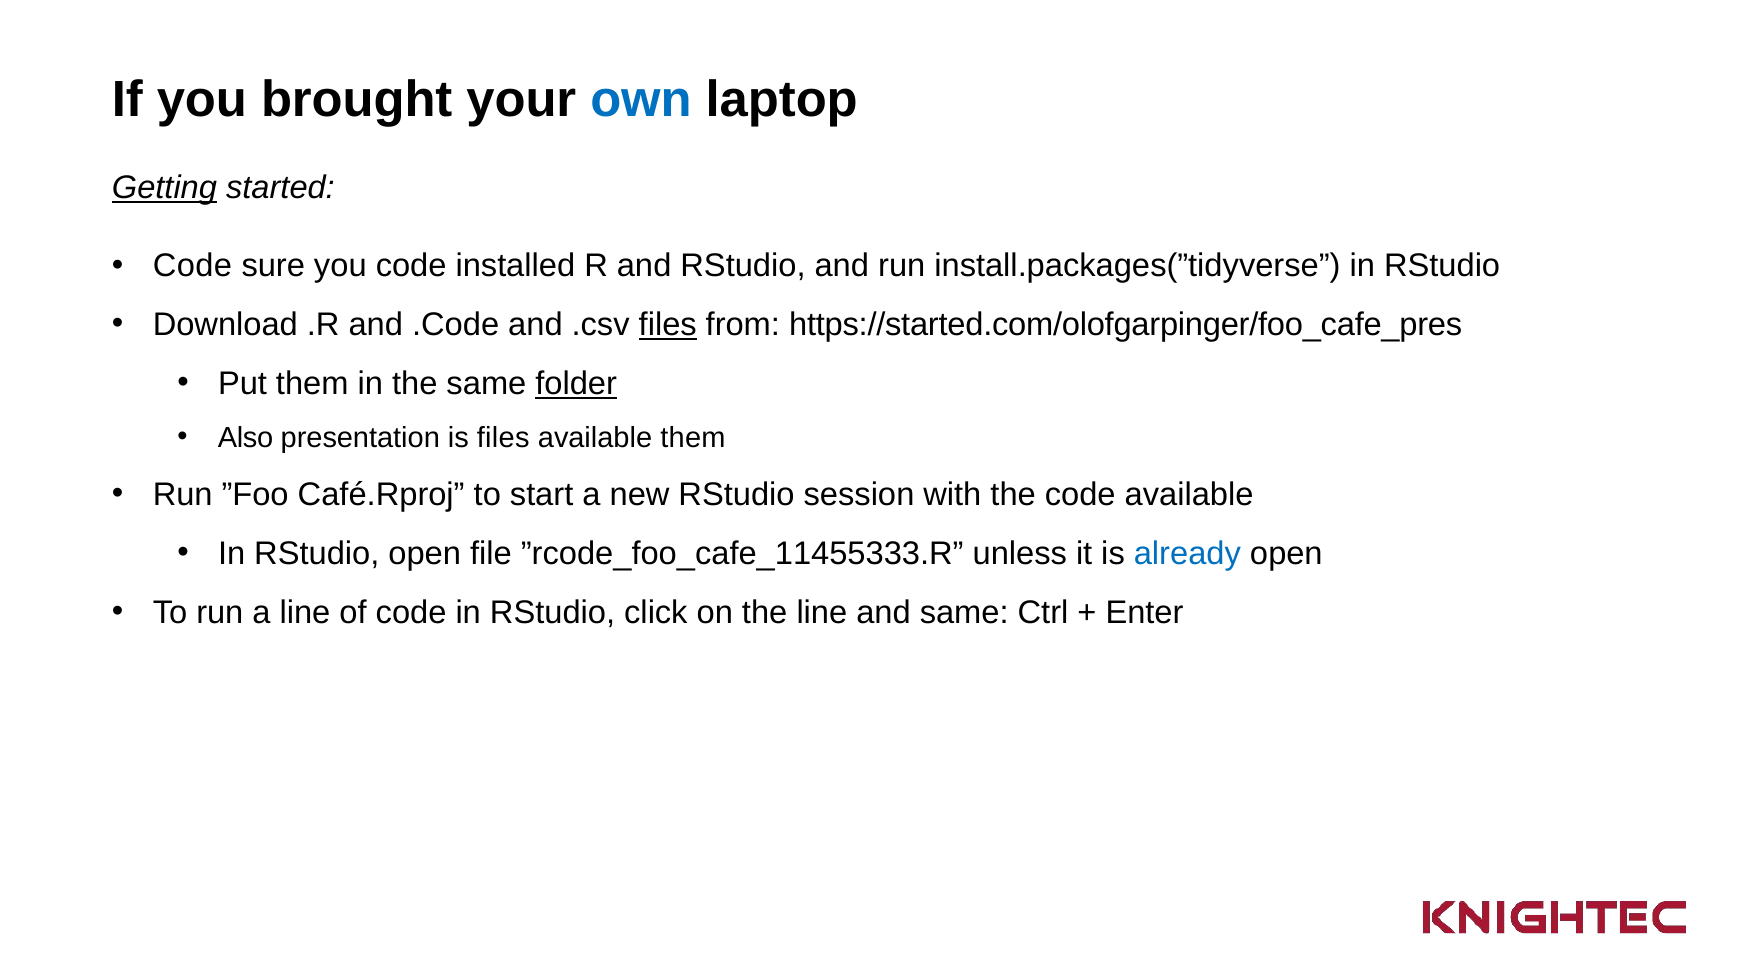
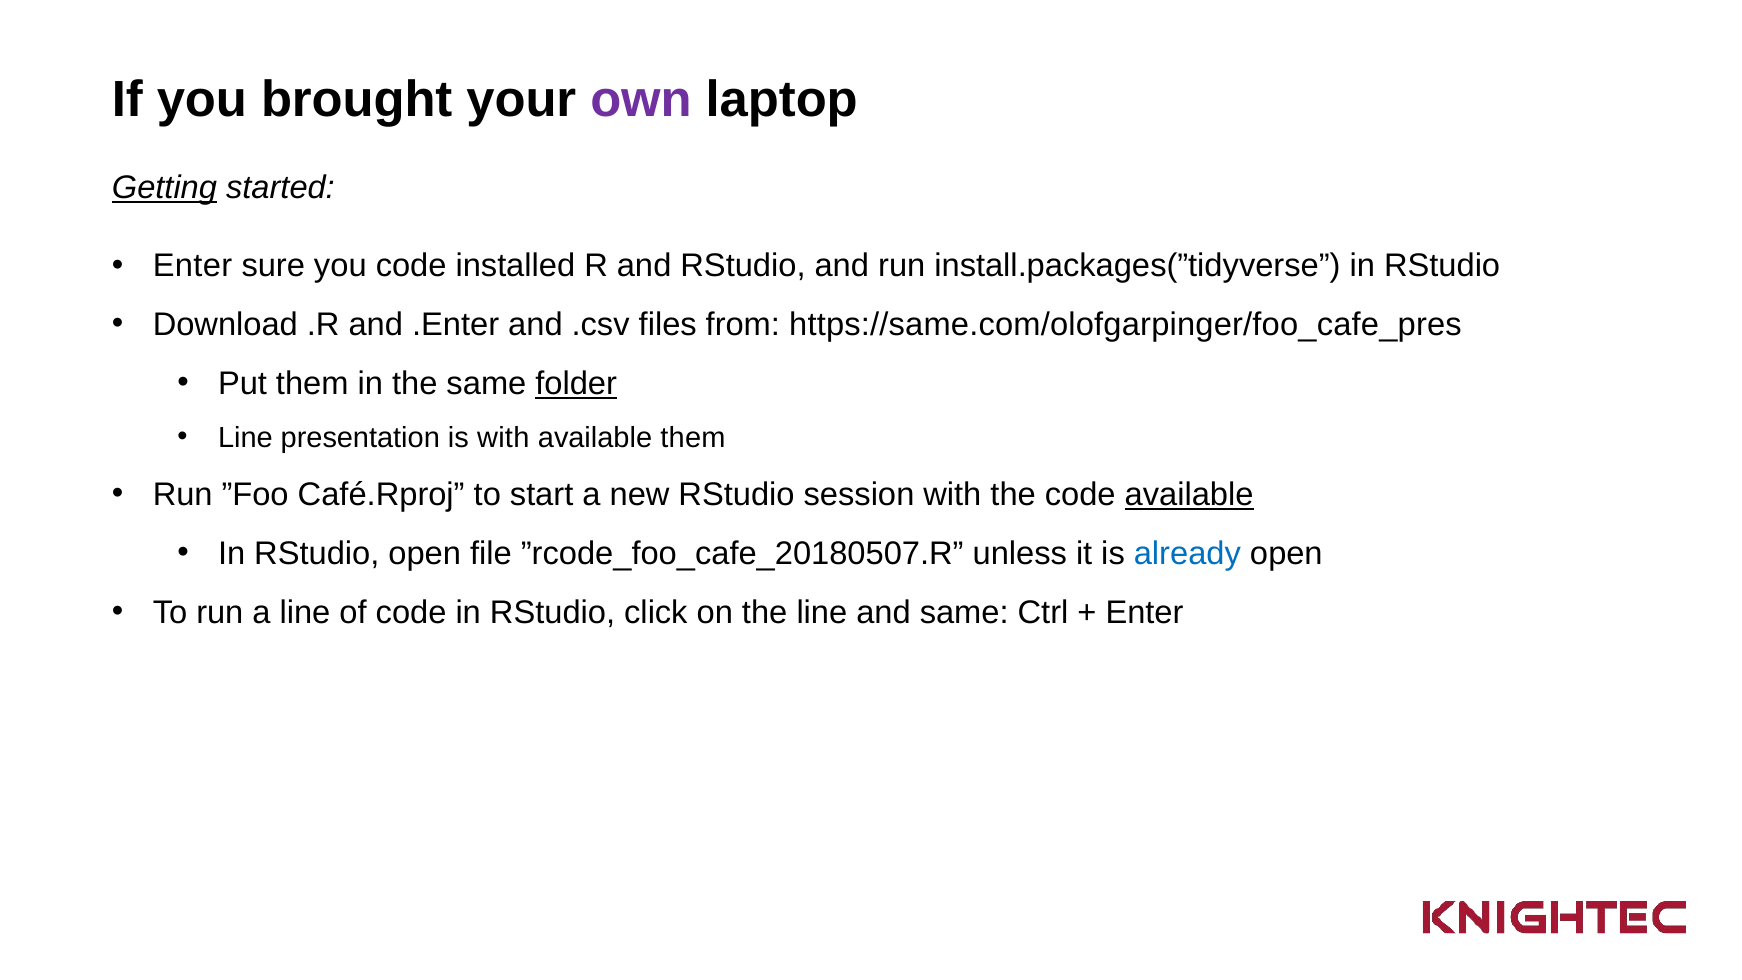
own colour: blue -> purple (641, 100)
Code: Code -> Enter (192, 266)
.Code: .Code -> .Enter (456, 325)
files underline: present -> none (668, 325)
https://started.com/olofgarpinger/foo_cafe_pres: https://started.com/olofgarpinger/foo_cafe_pres -> https://same.com/olofgarpinger/foo_cafe_pres (1125, 325)
Also: Also -> Line (245, 438)
is files: files -> with (503, 438)
available underline: none -> present (1189, 495)
”rcode_foo_cafe_11455333.R: ”rcode_foo_cafe_11455333.R -> ”rcode_foo_cafe_20180507.R (742, 553)
